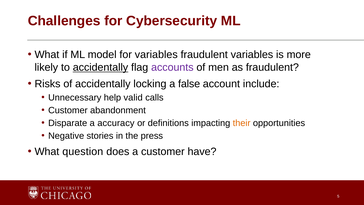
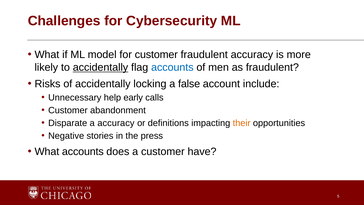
for variables: variables -> customer (156, 55)
fraudulent variables: variables -> accuracy (252, 55)
accounts colour: purple -> blue (172, 67)
valid: valid -> early (133, 97)
What question: question -> accounts (83, 152)
